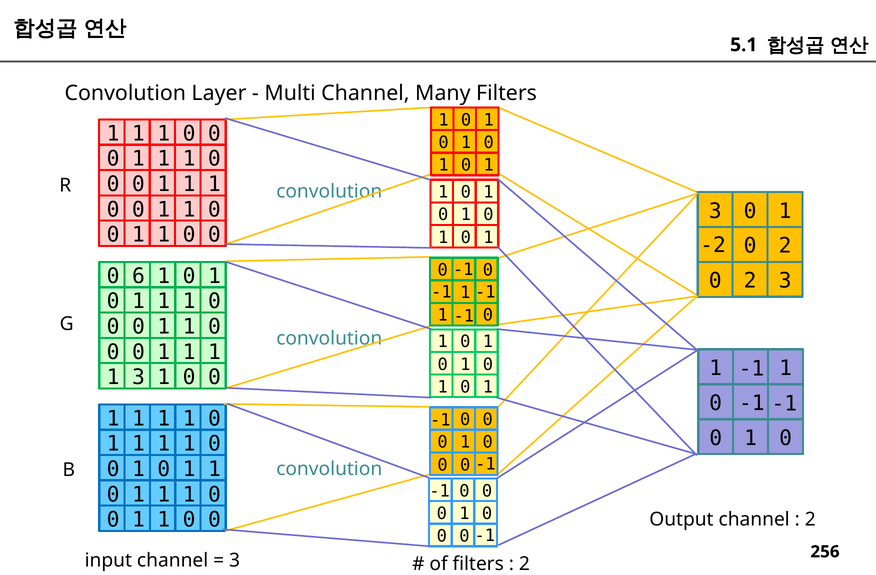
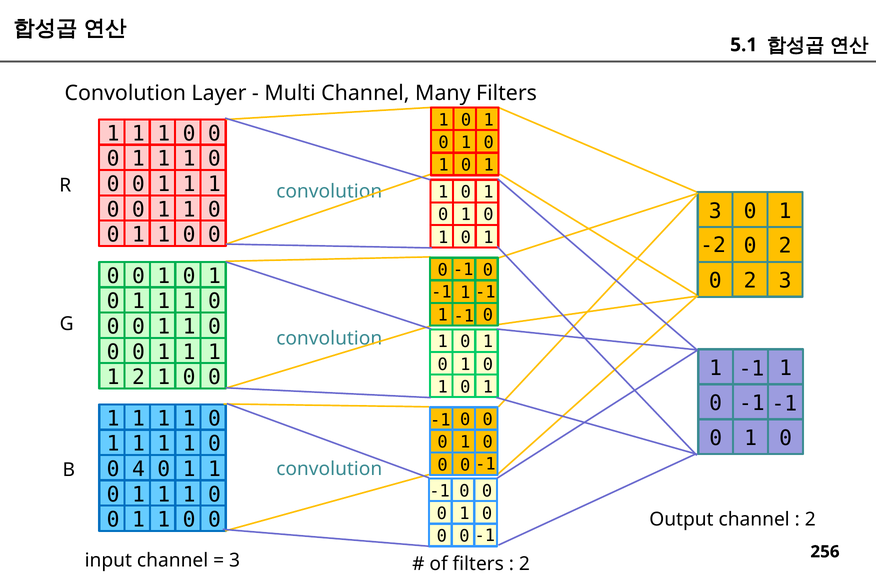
6: 6 -> 0 (138, 276)
1 3: 3 -> 2 (138, 378)
1: 1 -> 4 (138, 469)
